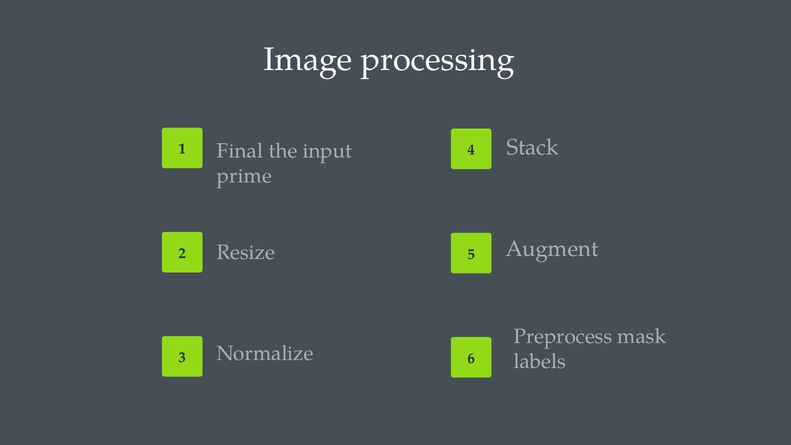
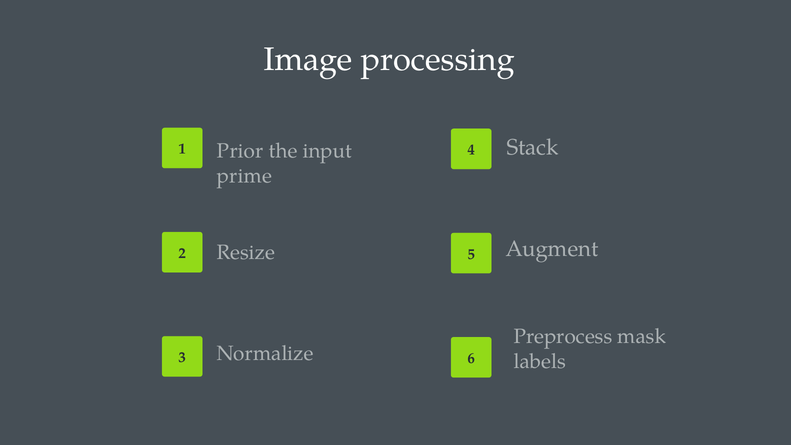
Final: Final -> Prior (240, 151)
